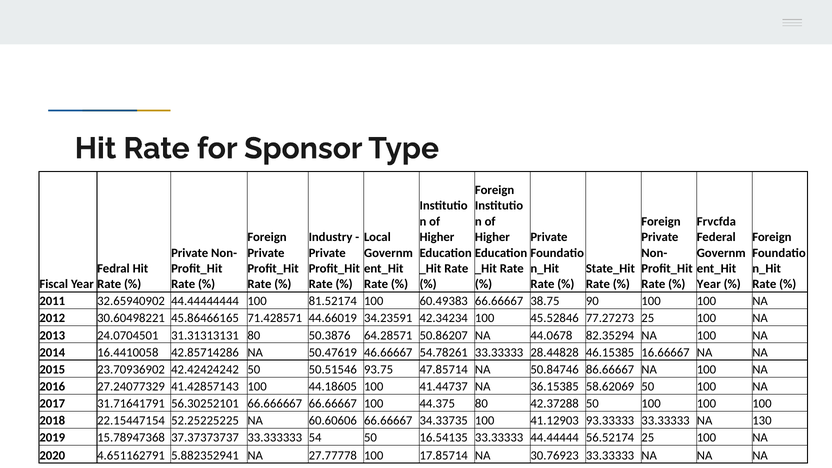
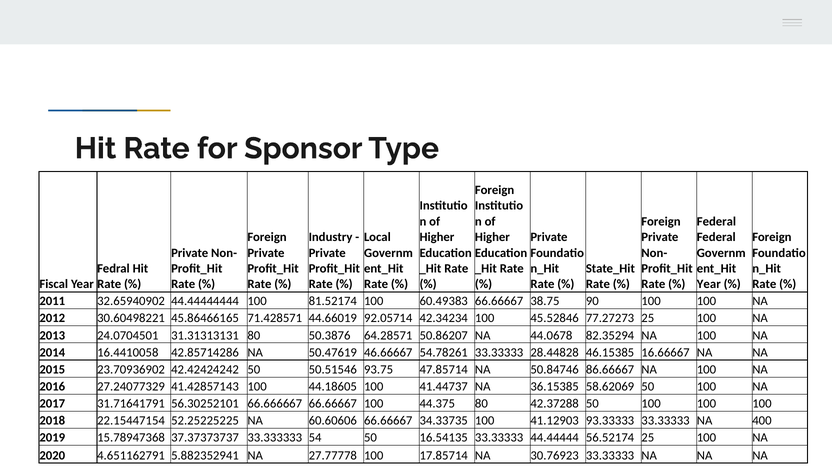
Frvcfda: Frvcfda -> Federal (716, 221)
34.23591: 34.23591 -> 92.05714 (388, 318)
130: 130 -> 400 (762, 420)
